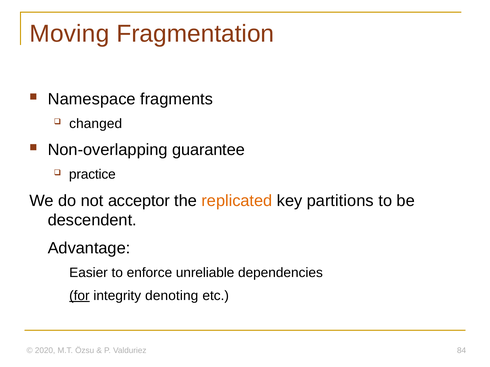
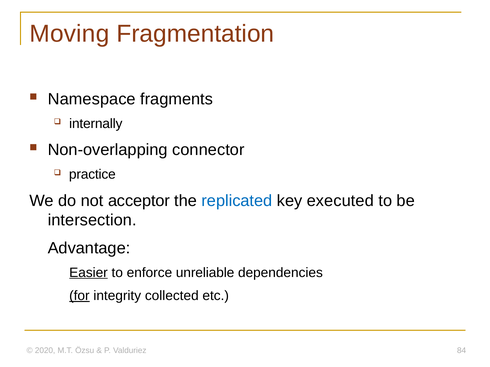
changed: changed -> internally (96, 124)
guarantee: guarantee -> connector (208, 150)
replicated colour: orange -> blue (237, 201)
partitions: partitions -> executed (340, 201)
descendent: descendent -> intersection (92, 221)
Easier underline: none -> present (88, 273)
denoting: denoting -> collected (172, 296)
